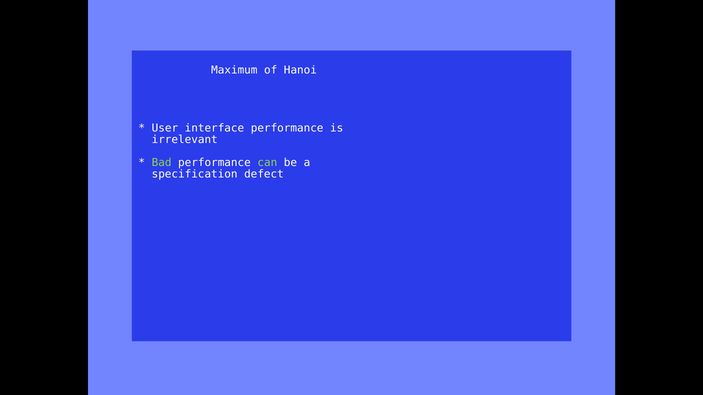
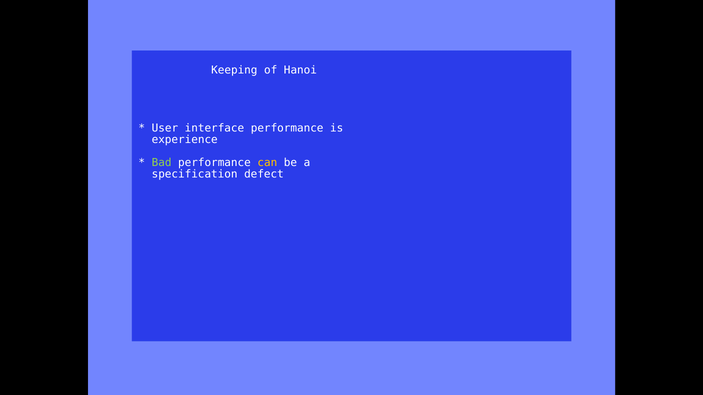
Maximum: Maximum -> Keeping (234, 70)
irrelevant: irrelevant -> experience (185, 140)
can colour: light green -> yellow (267, 163)
